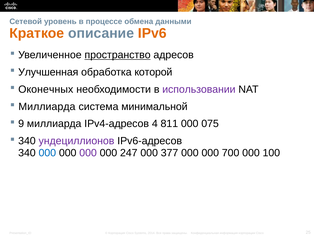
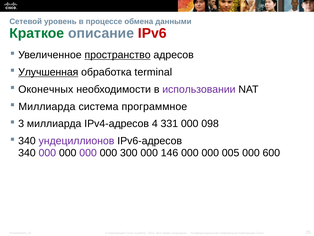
Краткое colour: orange -> green (37, 33)
IPv6 colour: orange -> red (152, 33)
Улучшенная underline: none -> present (48, 72)
которой: которой -> terminal (153, 72)
минимальной: минимальной -> программное (154, 106)
9: 9 -> 3 (21, 124)
811: 811 -> 331 (169, 124)
075: 075 -> 098 (210, 124)
000 colour: blue -> purple (47, 153)
247: 247 -> 300 (129, 153)
377: 377 -> 146 (170, 153)
700: 700 -> 005 (231, 153)
100: 100 -> 600 (271, 153)
